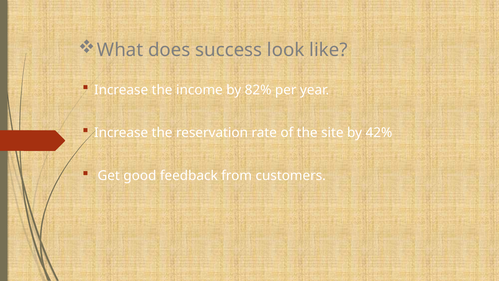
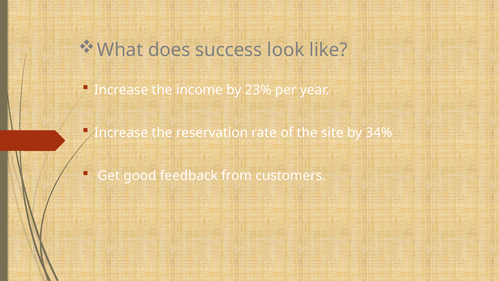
82%: 82% -> 23% (258, 90)
42%: 42% -> 34% (379, 133)
